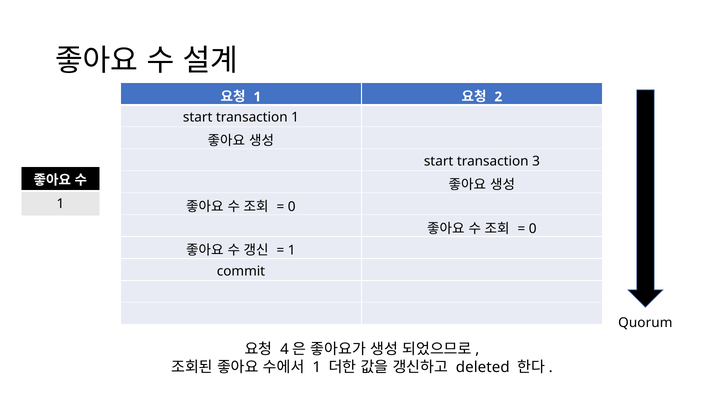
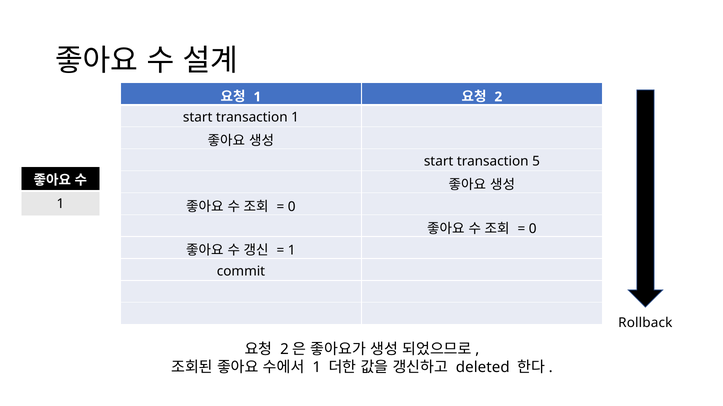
3: 3 -> 5 (536, 162)
Quorum: Quorum -> Rollback (645, 323)
4: 4 -> 2 (285, 350)
